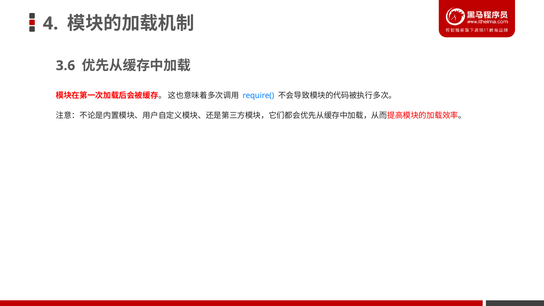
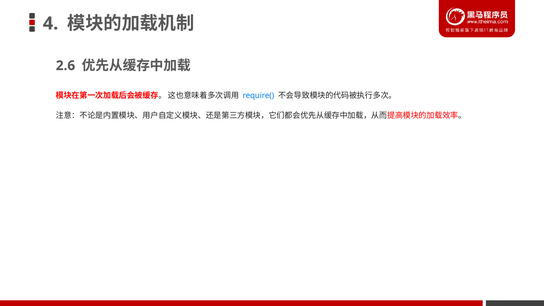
3.6: 3.6 -> 2.6 (65, 66)
